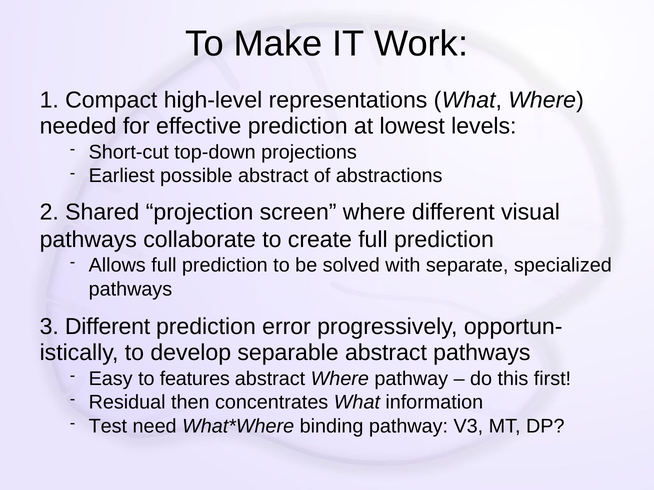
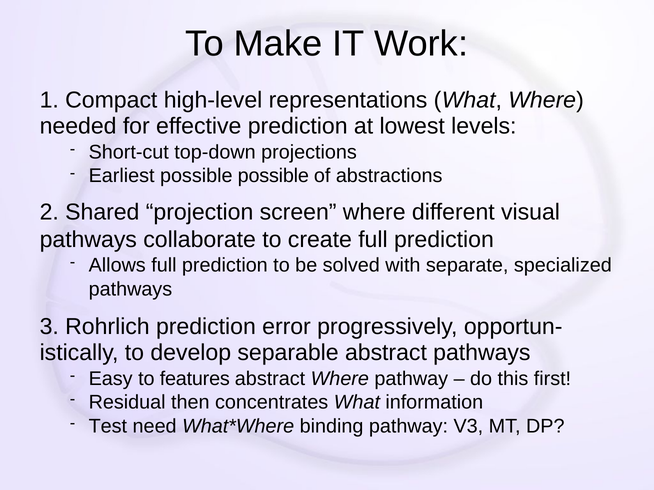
possible abstract: abstract -> possible (273, 176)
3 Different: Different -> Rohrlich (107, 327)
